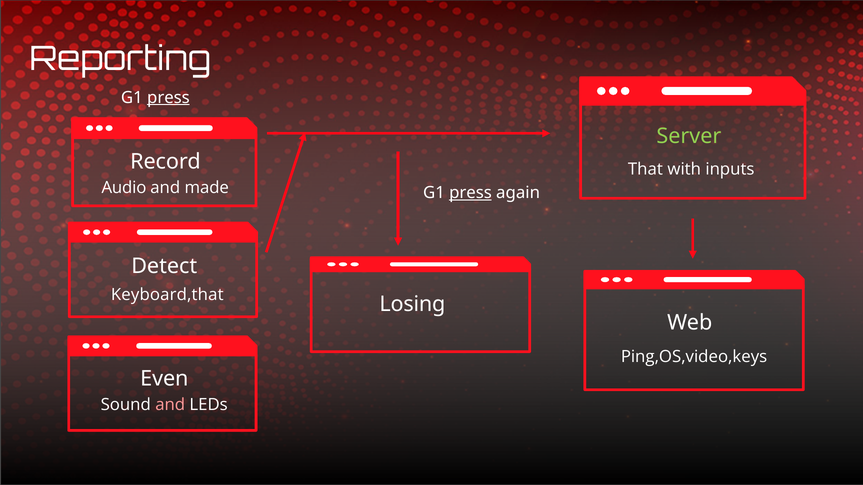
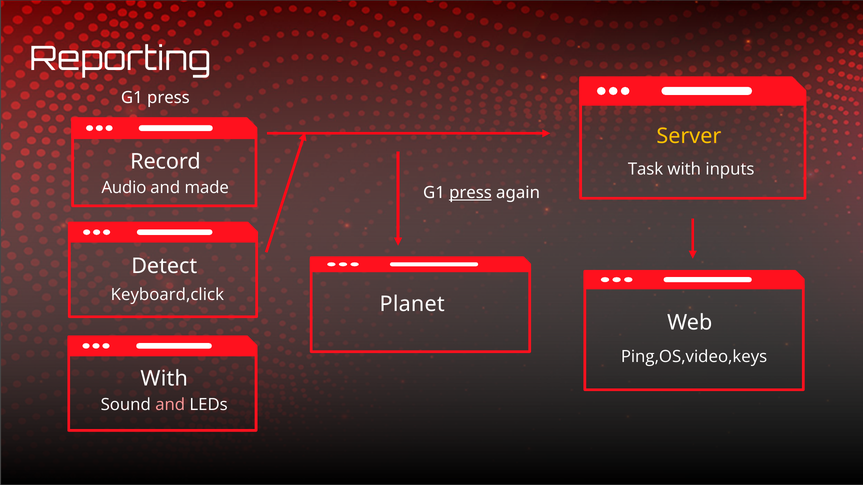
press underline: present -> none (168, 98)
Server colour: light green -> yellow (689, 136)
That: That -> Task (646, 169)
Keyboard,that: Keyboard,that -> Keyboard,click (167, 295)
Losing: Losing -> Planet (412, 304)
Even: Even -> With (164, 379)
